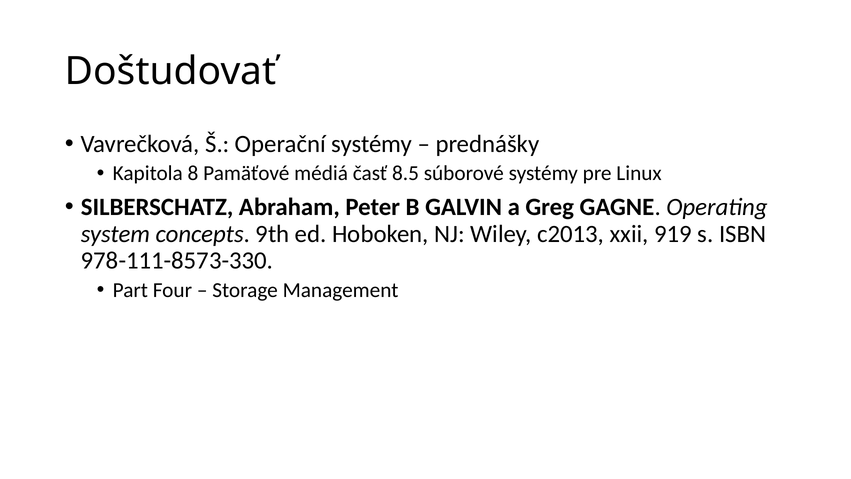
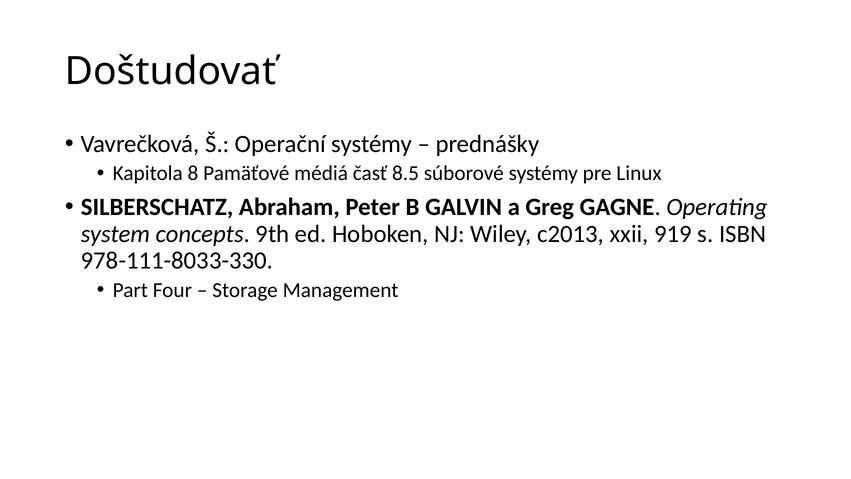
978-111-8573-330: 978-111-8573-330 -> 978-111-8033-330 (177, 261)
